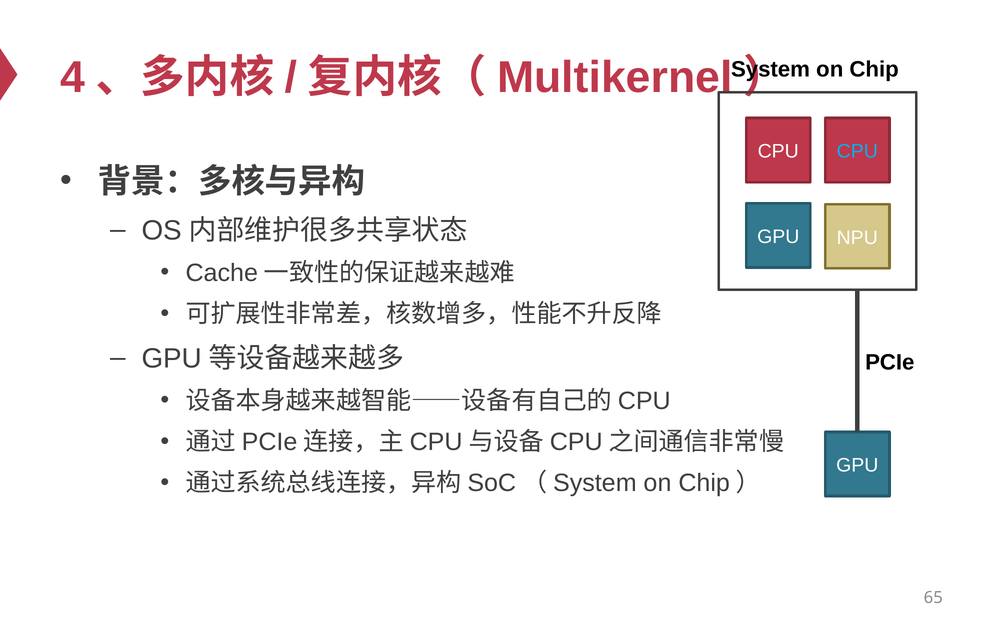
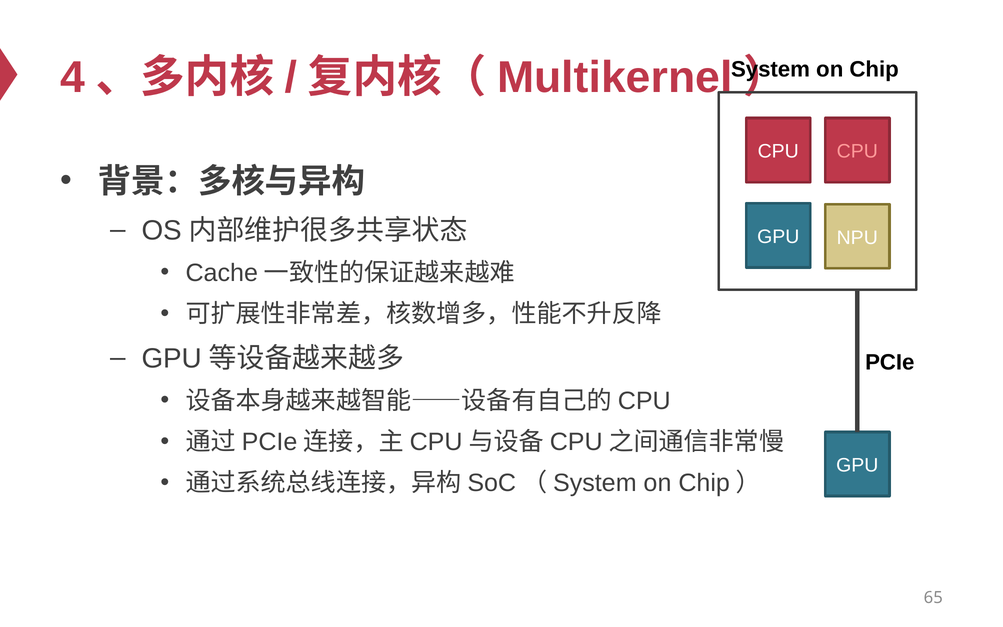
CPU colour: light blue -> pink (857, 151)
